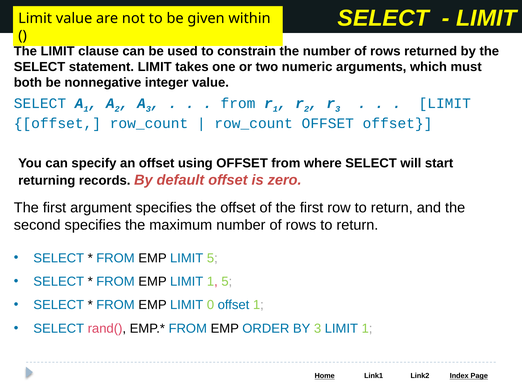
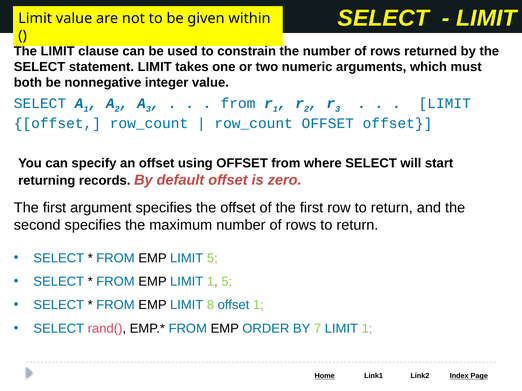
0: 0 -> 8 (211, 305)
BY 3: 3 -> 7 (318, 329)
